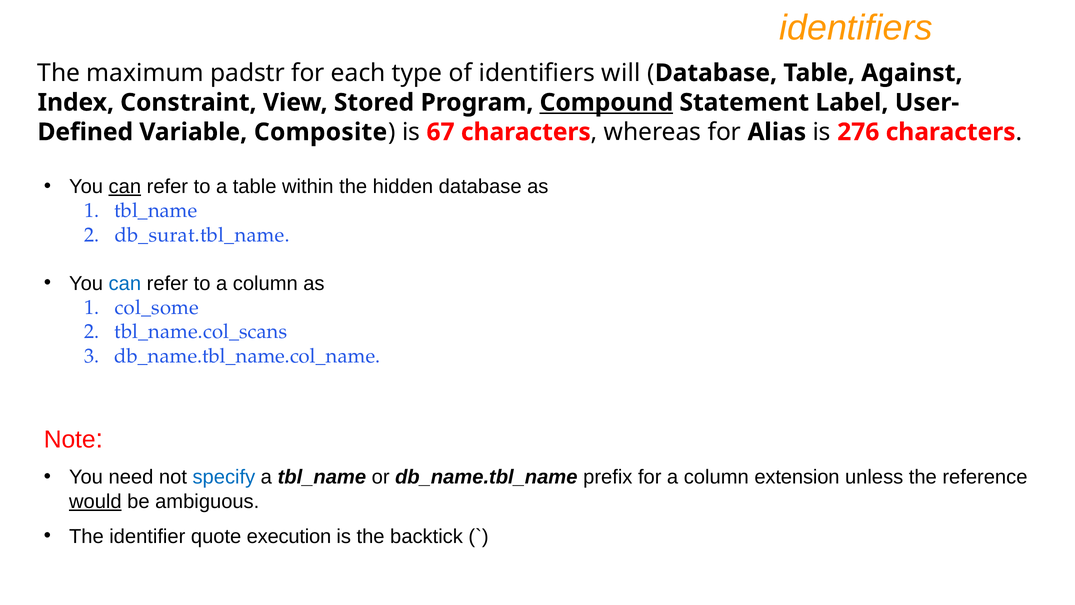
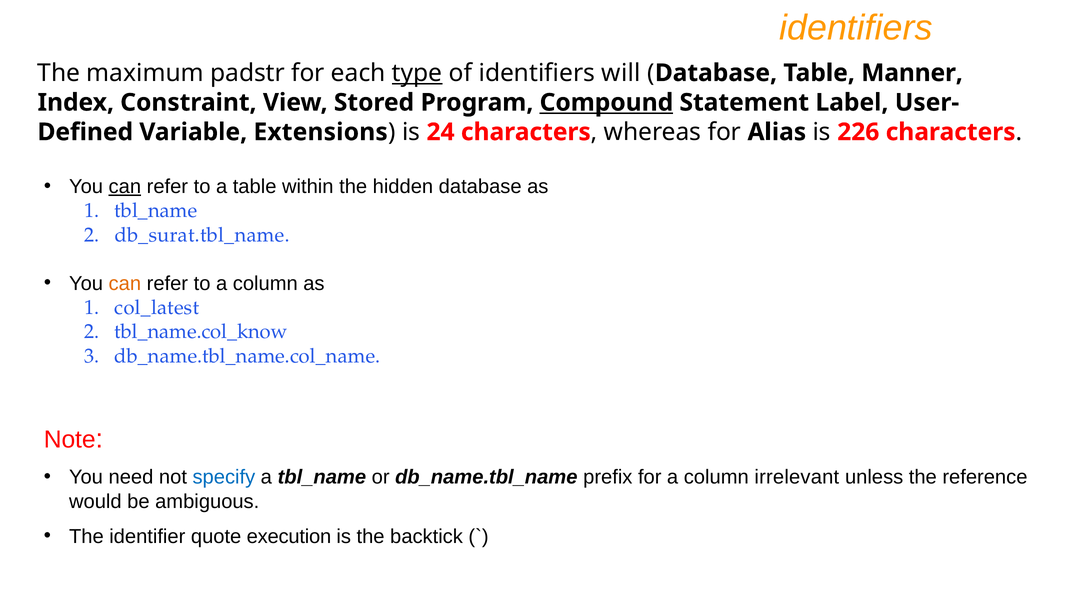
type underline: none -> present (417, 73)
Against: Against -> Manner (912, 73)
Composite: Composite -> Extensions (321, 132)
67: 67 -> 24 (441, 132)
276: 276 -> 226 (858, 132)
can colour: blue -> orange (125, 283)
col_some: col_some -> col_latest (157, 307)
tbl_name.col_scans: tbl_name.col_scans -> tbl_name.col_know (201, 332)
extension: extension -> irrelevant (797, 477)
would underline: present -> none (95, 501)
